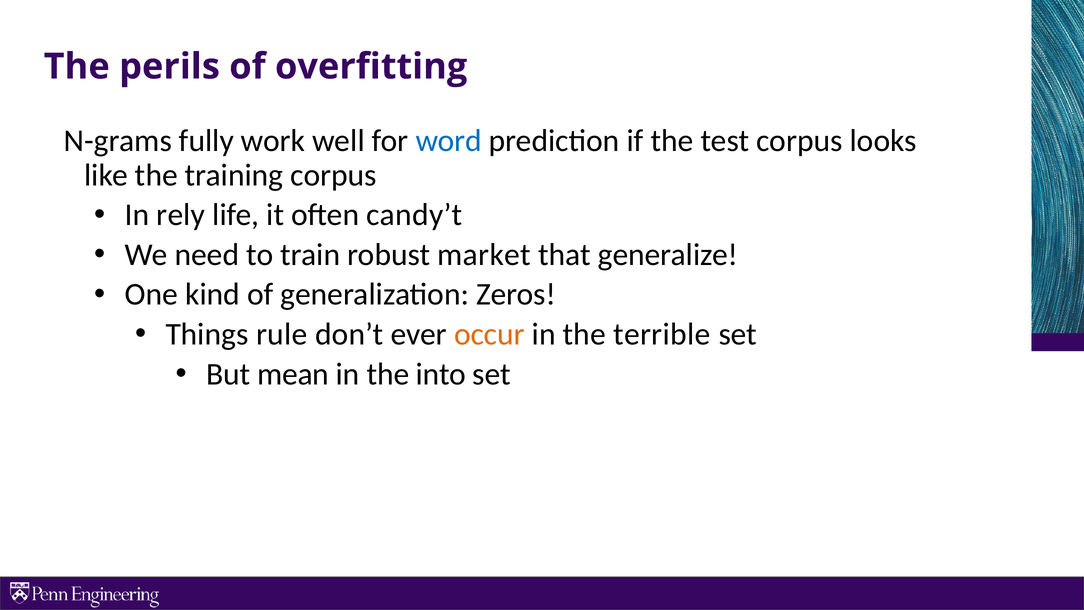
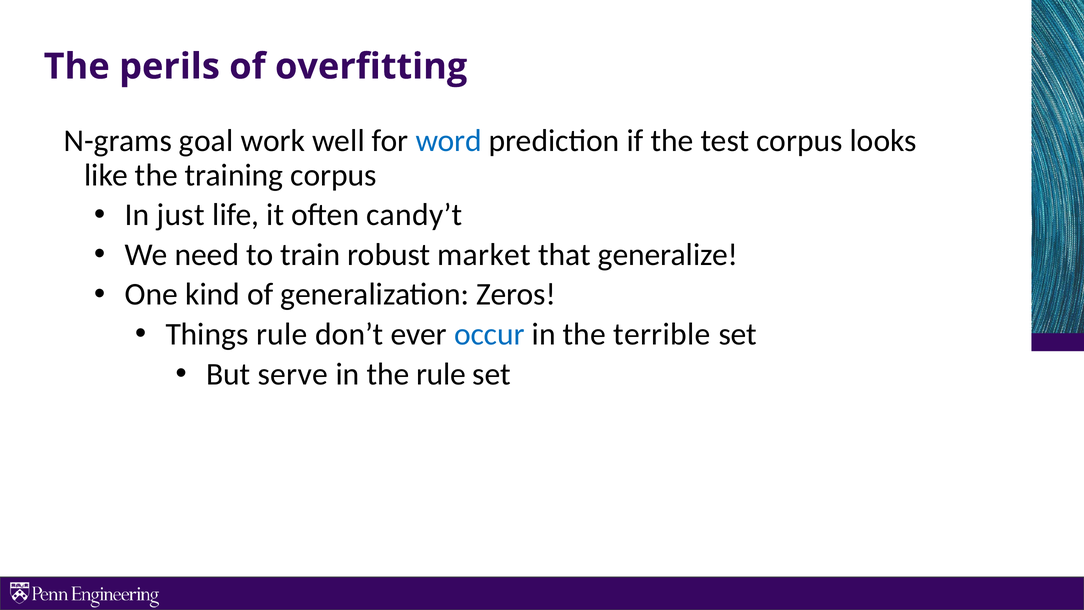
fully: fully -> goal (206, 141)
rely: rely -> just (181, 215)
occur colour: orange -> blue (489, 334)
mean: mean -> serve (293, 374)
the into: into -> rule (441, 374)
